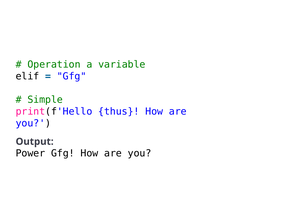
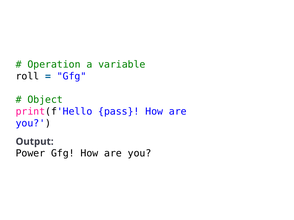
elif: elif -> roll (27, 76)
Simple: Simple -> Object (45, 100)
thus: thus -> pass (119, 112)
